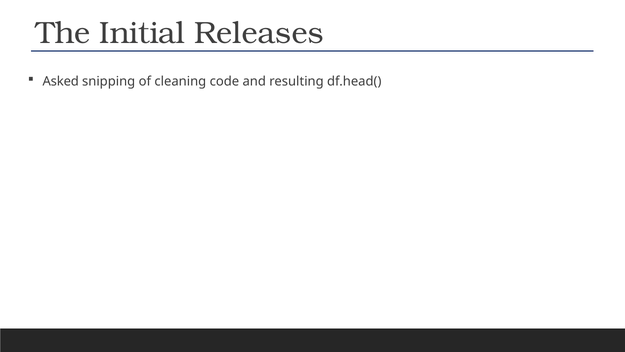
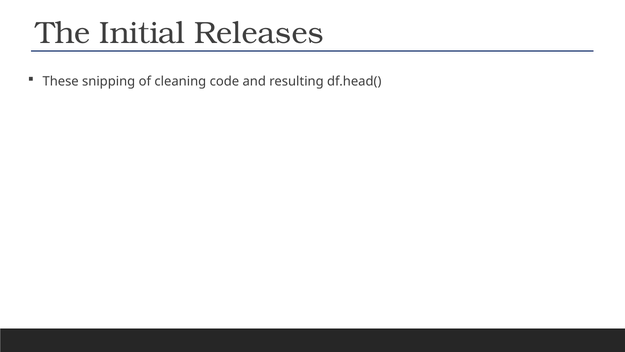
Asked: Asked -> These (61, 81)
